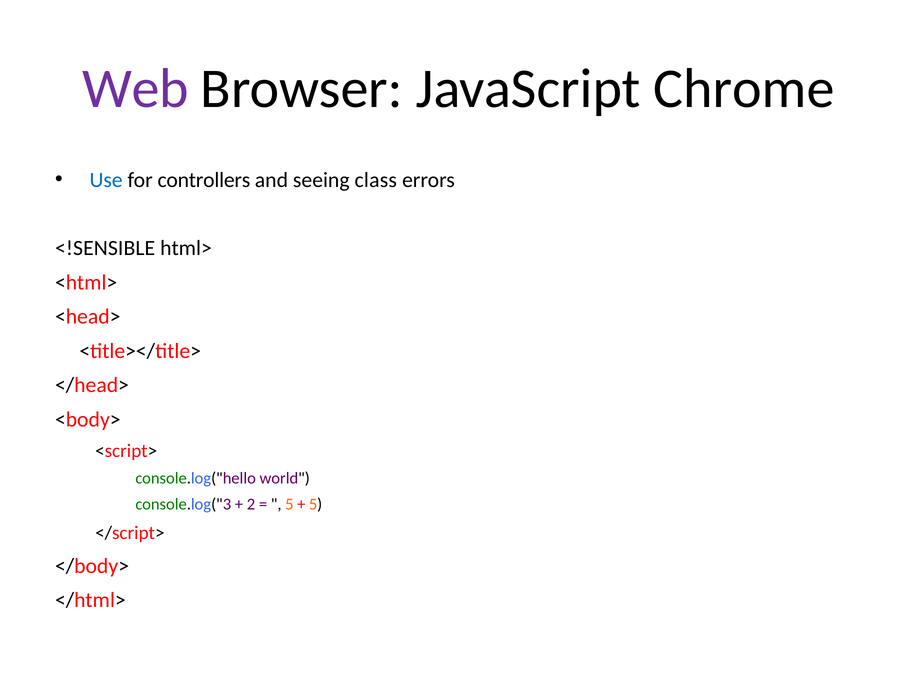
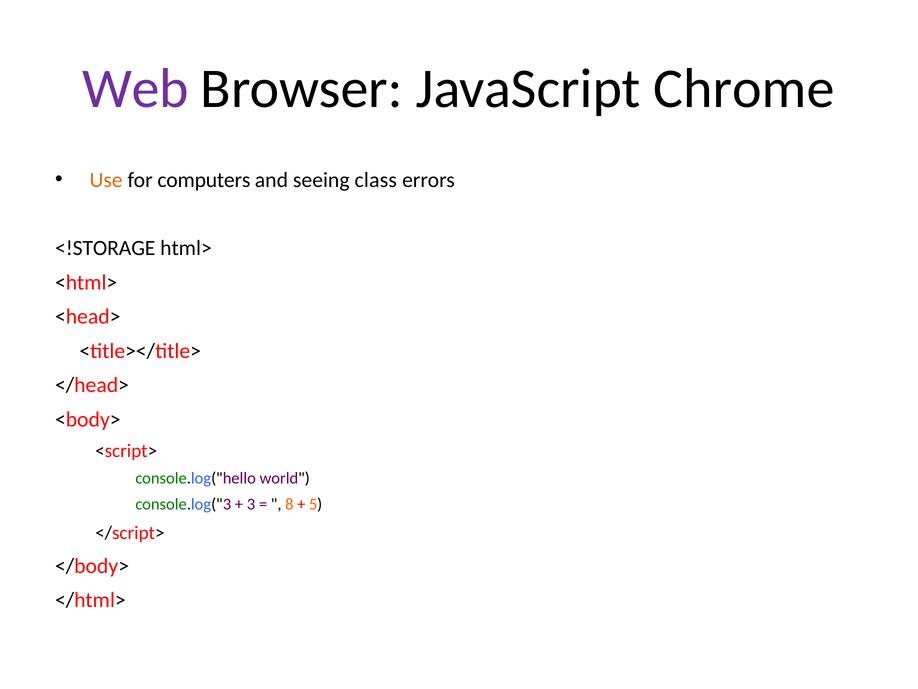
Use colour: blue -> orange (106, 180)
controllers: controllers -> computers (204, 180)
<!SENSIBLE: <!SENSIBLE -> <!STORAGE (105, 248)
2: 2 -> 3 (251, 504)
5: 5 -> 8 (289, 504)
